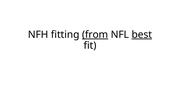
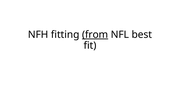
best underline: present -> none (142, 35)
